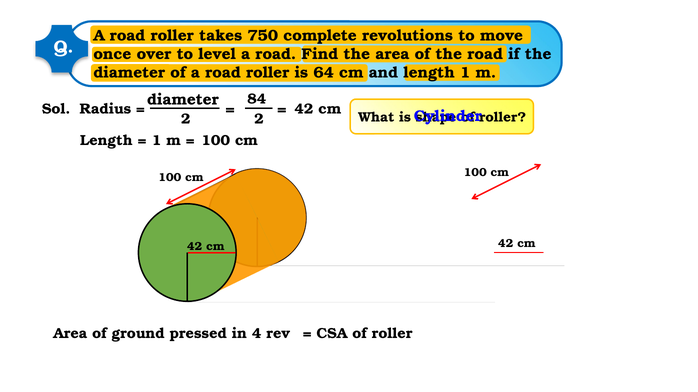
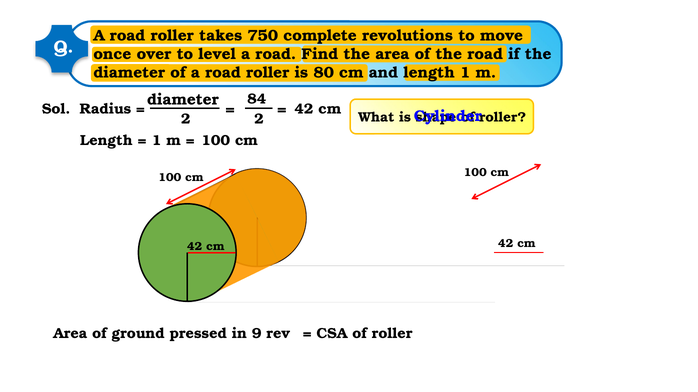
64: 64 -> 80 (324, 73)
4: 4 -> 9 (257, 334)
